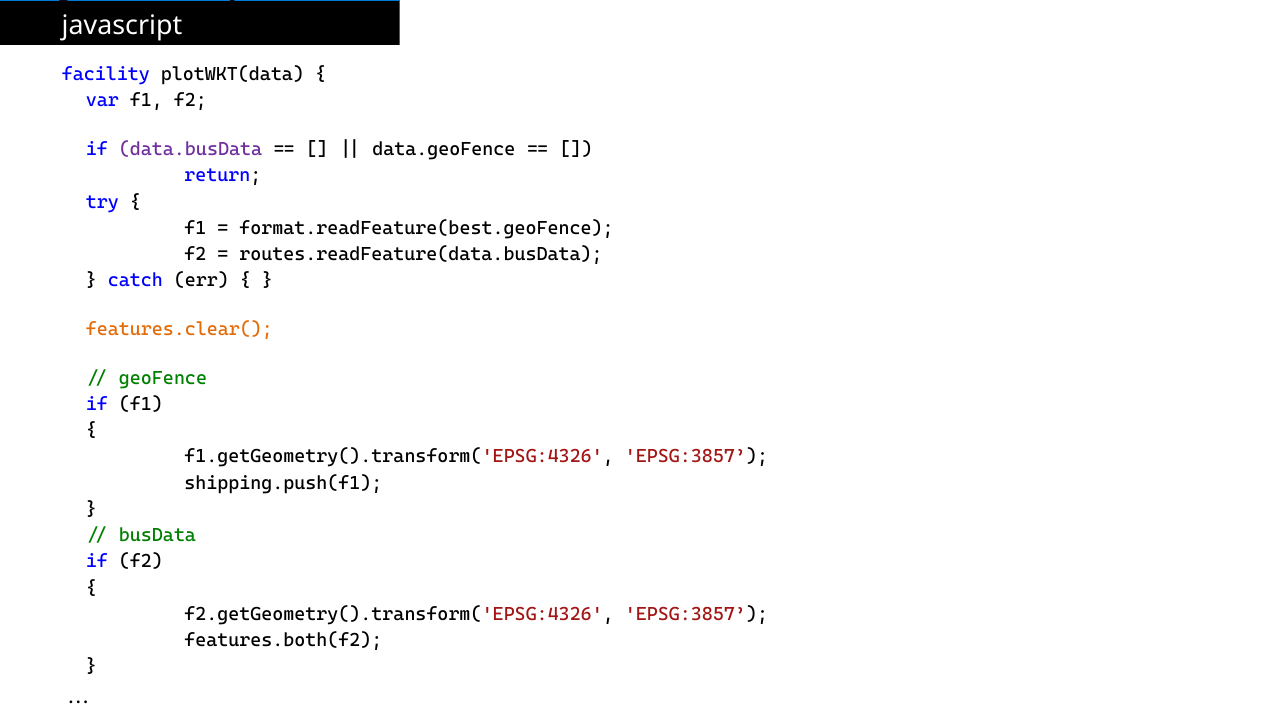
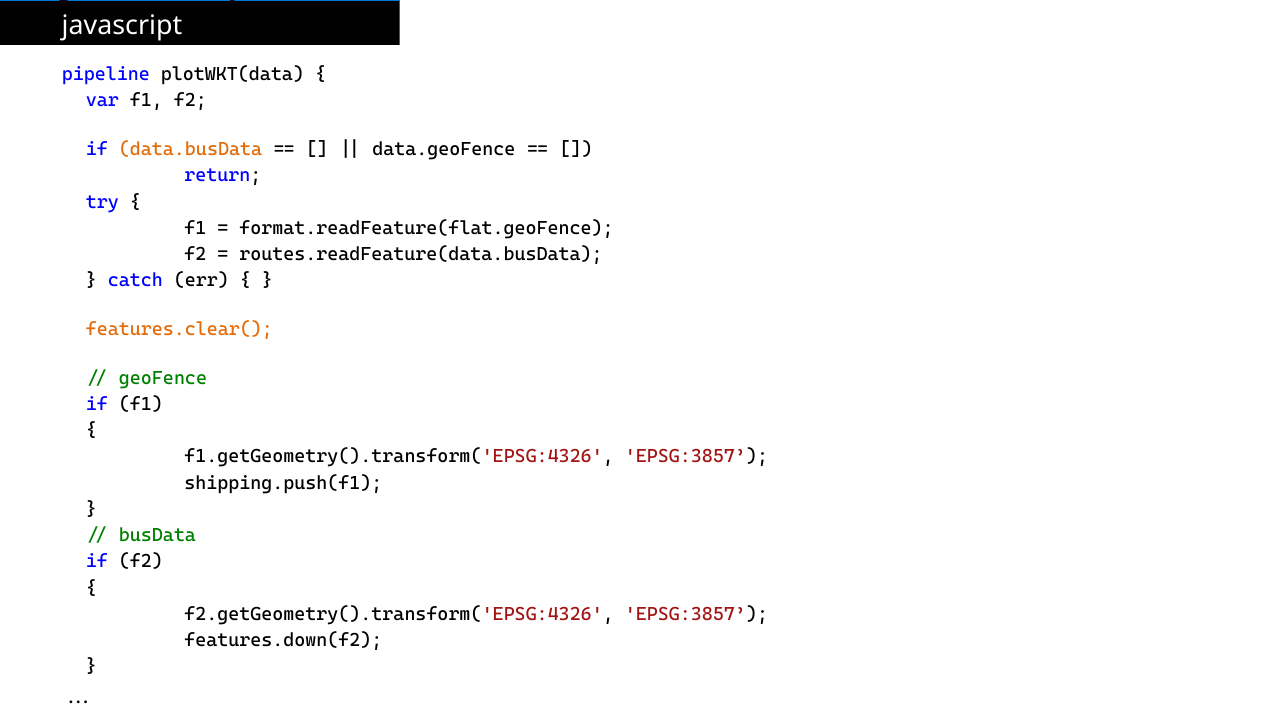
facility: facility -> pipeline (106, 75)
data.busData colour: purple -> orange (190, 150)
format.readFeature(best.geoFence: format.readFeature(best.geoFence -> format.readFeature(flat.geoFence (426, 228)
features.both(f2: features.both(f2 -> features.down(f2 (283, 641)
